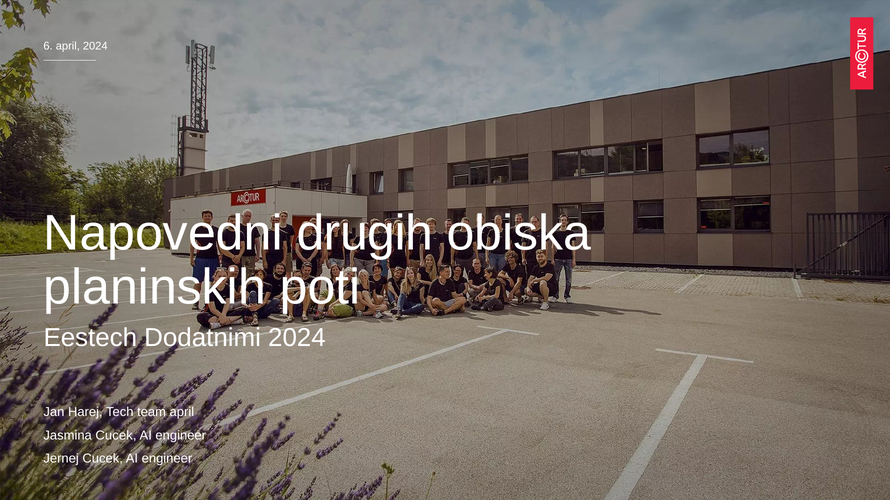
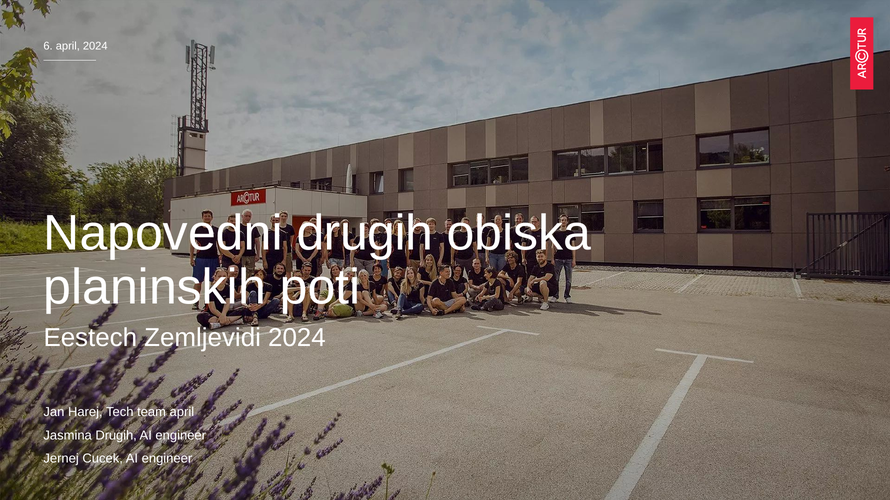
Dodatnimi: Dodatnimi -> Zemljevidi (203, 338)
Jasmina Cucek: Cucek -> Drugih (116, 436)
